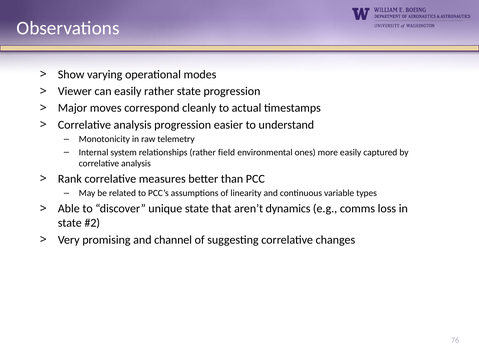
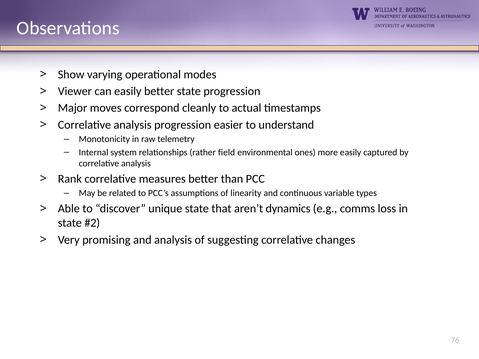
easily rather: rather -> better (159, 91)
and channel: channel -> analysis (173, 240)
